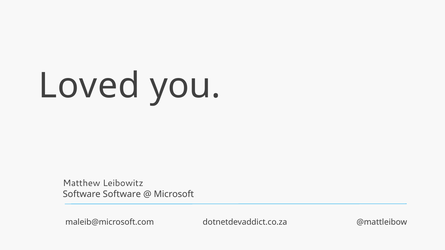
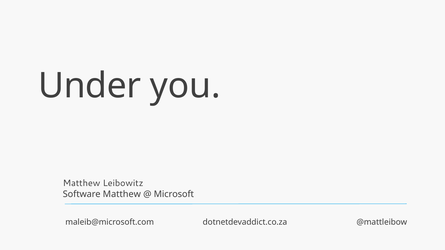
Loved: Loved -> Under (90, 86)
Software Software: Software -> Matthew (122, 194)
